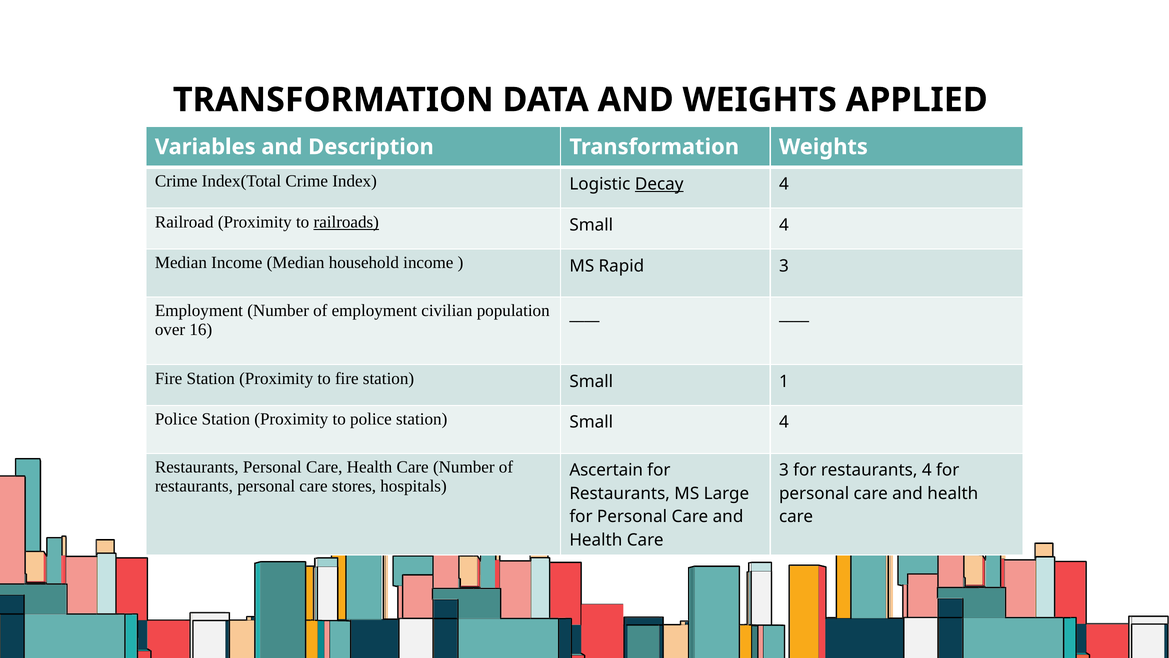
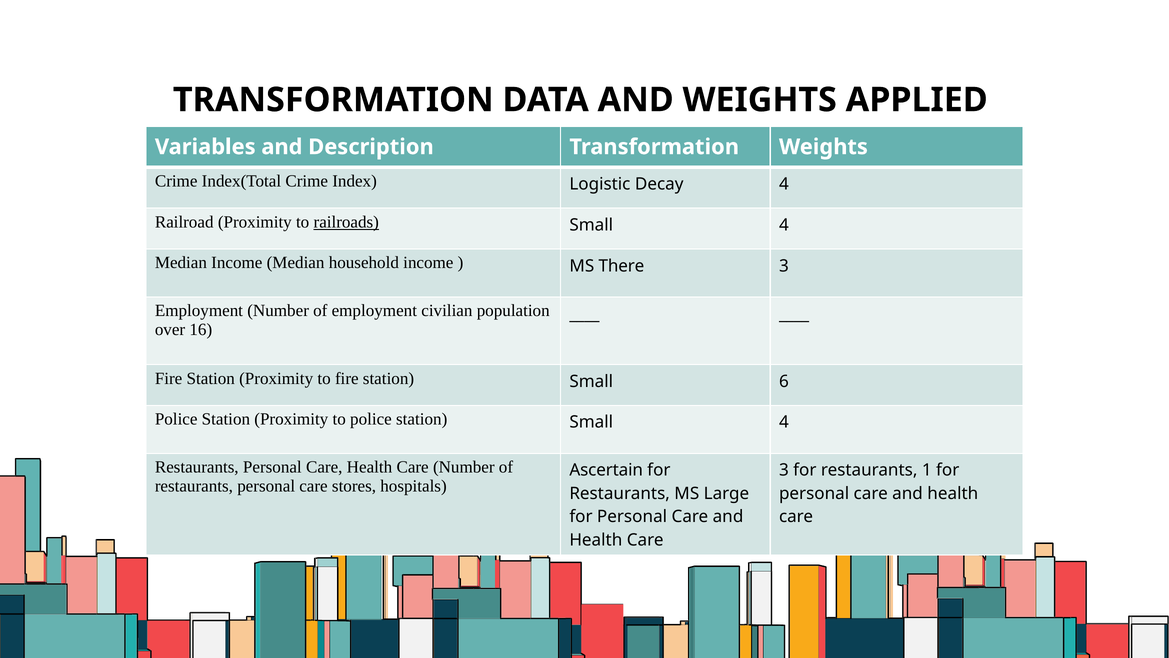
Decay underline: present -> none (659, 184)
Rapid: Rapid -> There (621, 266)
1: 1 -> 6 (784, 381)
restaurants 4: 4 -> 1 (927, 470)
